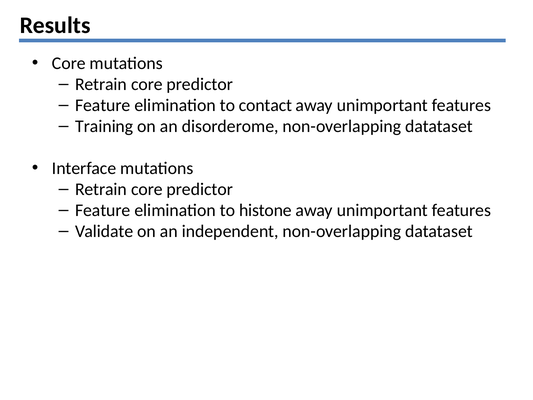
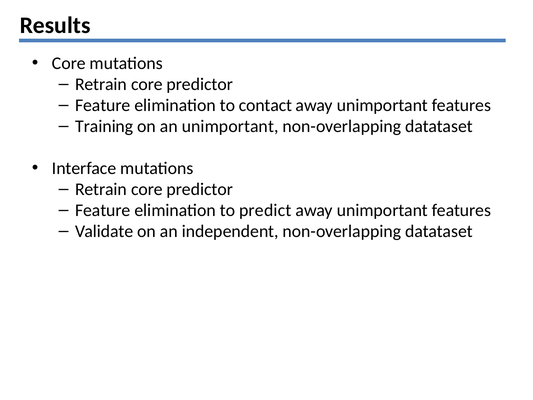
an disorderome: disorderome -> unimportant (230, 126)
histone: histone -> predict (265, 210)
